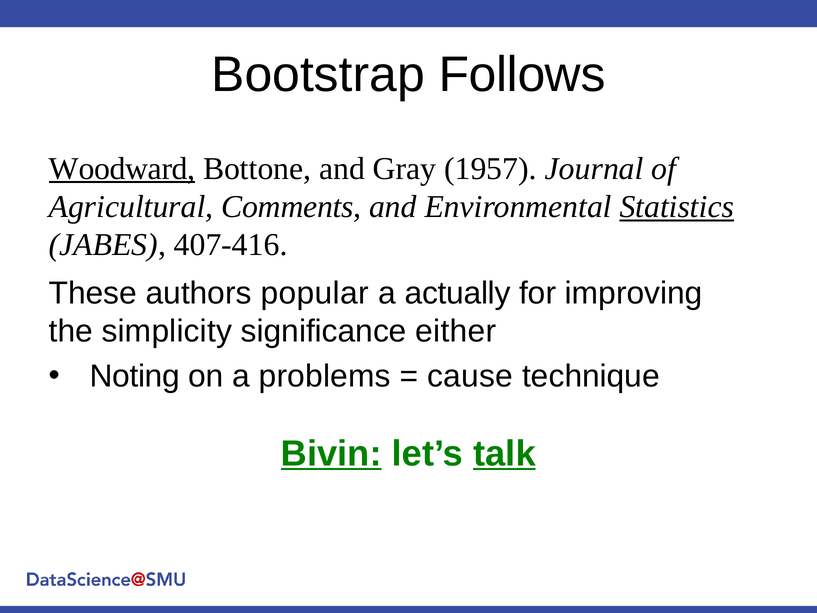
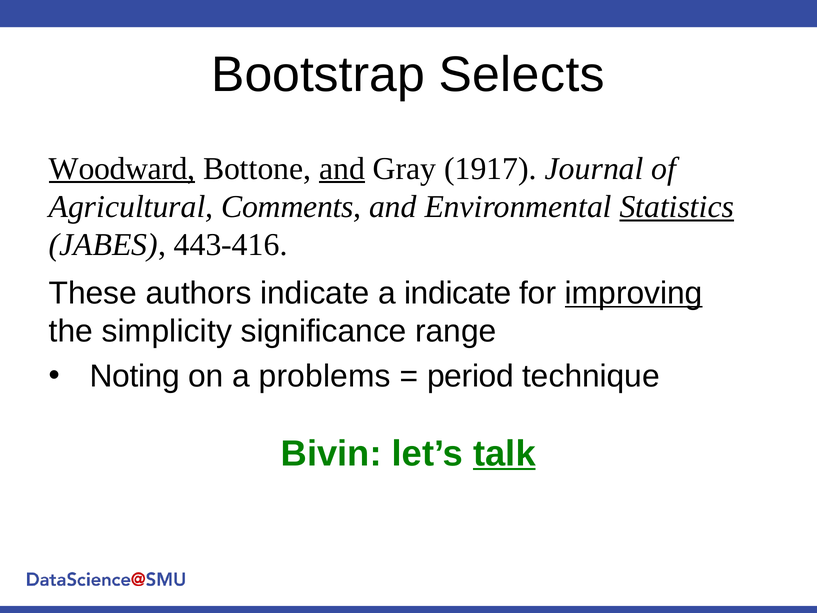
Follows: Follows -> Selects (522, 75)
and underline: none -> present (342, 168)
1957: 1957 -> 1917 (490, 168)
407-416: 407-416 -> 443-416 (231, 245)
authors popular: popular -> indicate (315, 293)
a actually: actually -> indicate (458, 293)
improving underline: none -> present (634, 293)
either: either -> range (456, 331)
cause: cause -> period (470, 376)
Bivin underline: present -> none (331, 453)
